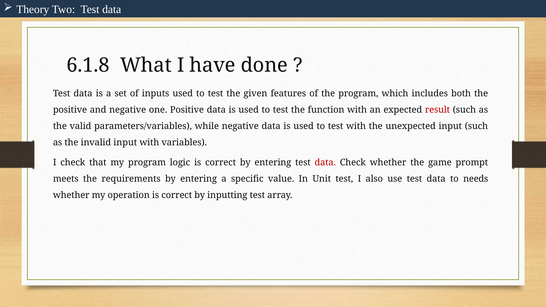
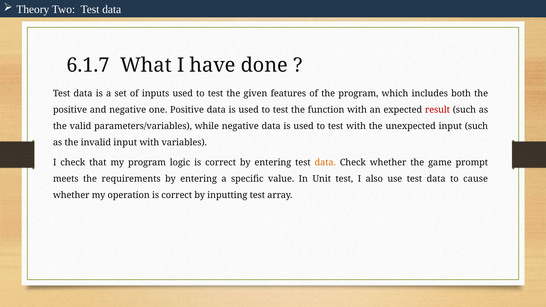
6.1.8: 6.1.8 -> 6.1.7 (88, 65)
data colour: red -> orange (325, 162)
needs: needs -> cause (476, 179)
